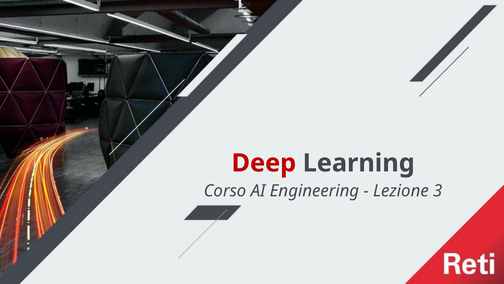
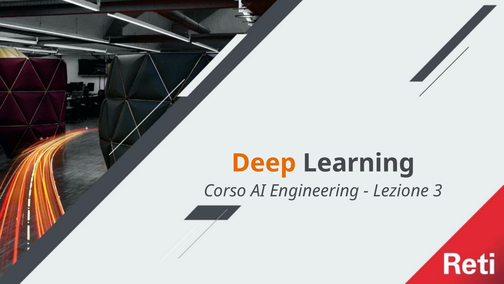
Deep colour: red -> orange (264, 163)
